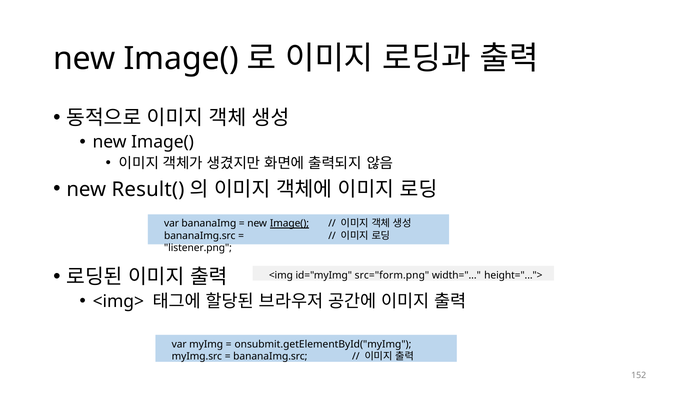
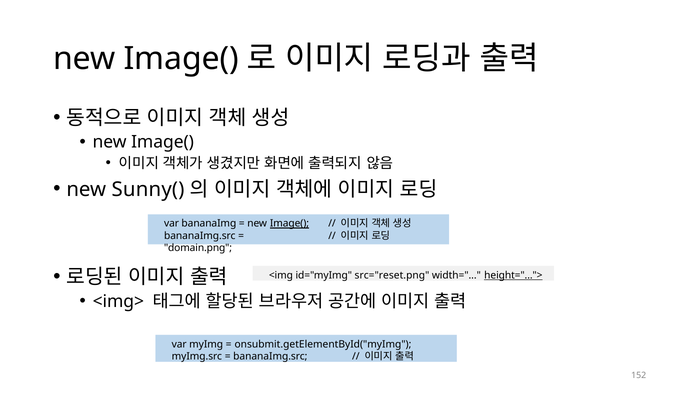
Result(: Result( -> Sunny( (148, 189)
listener.png: listener.png -> domain.png (198, 248)
src="form.png: src="form.png -> src="reset.png (392, 275)
height="..."> underline: none -> present (513, 275)
